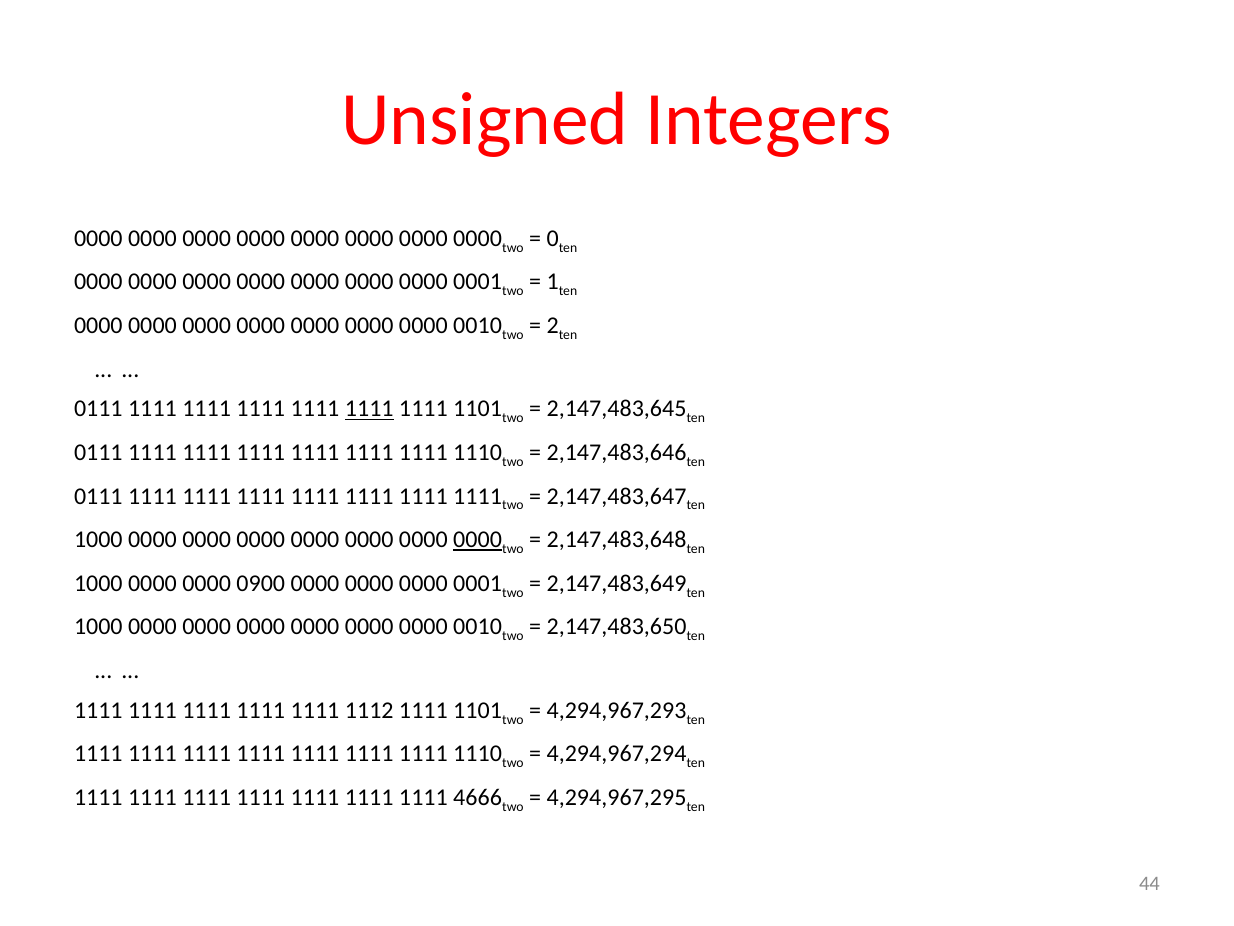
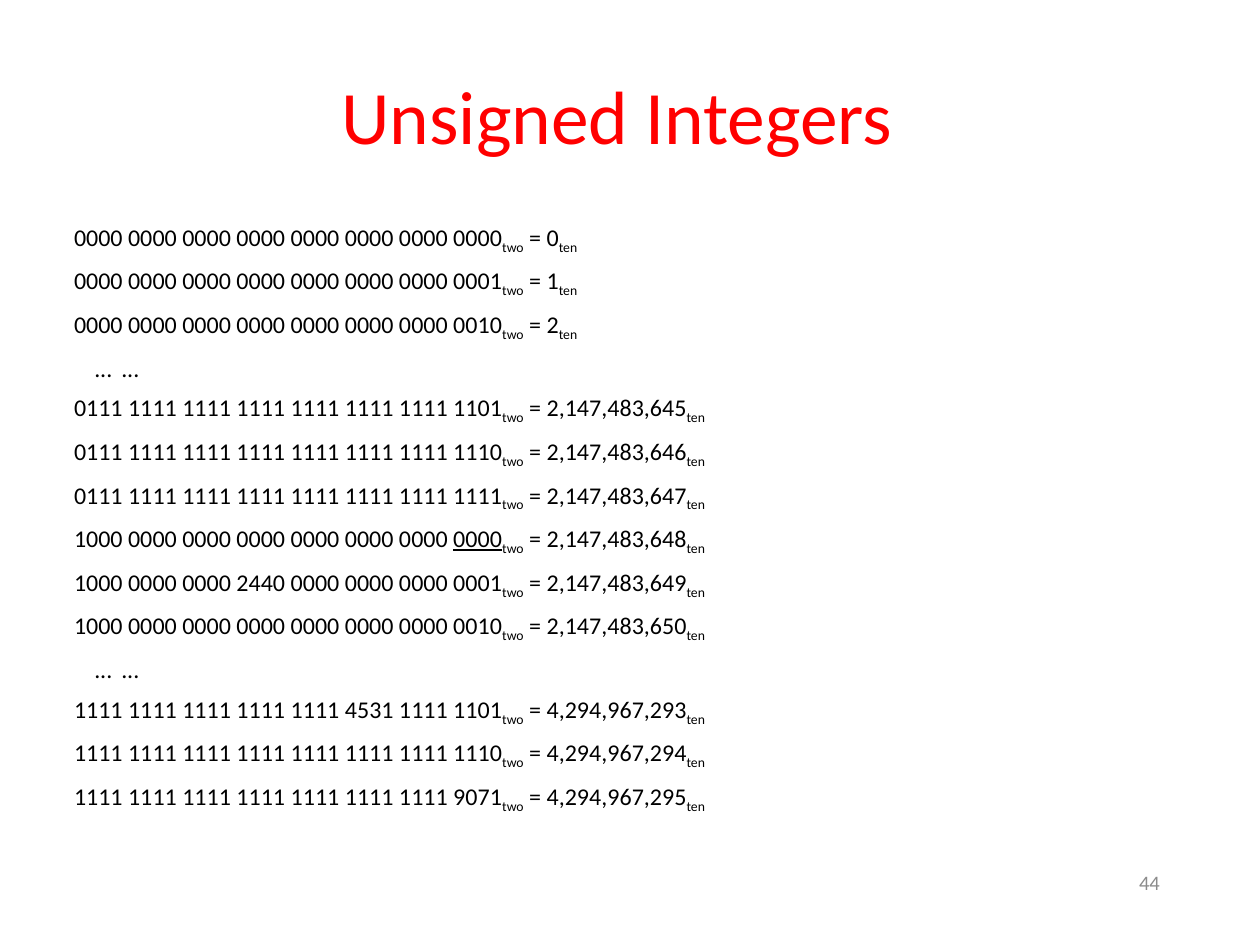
1111 underline: present -> none (369, 409)
0900: 0900 -> 2440 (261, 583)
1112: 1112 -> 4531 (369, 710)
4666: 4666 -> 9071 (478, 797)
